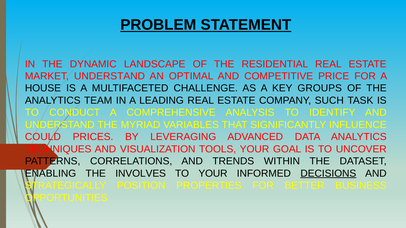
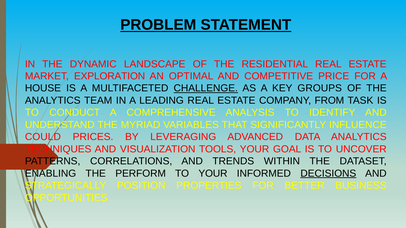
MARKET UNDERSTAND: UNDERSTAND -> EXPLORATION (110, 76)
CHALLENGE underline: none -> present (206, 88)
SUCH: SUCH -> FROM (329, 101)
INVOLVES: INVOLVES -> PERFORM (141, 174)
